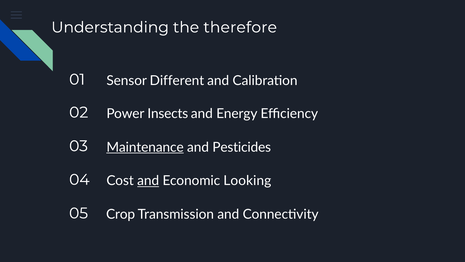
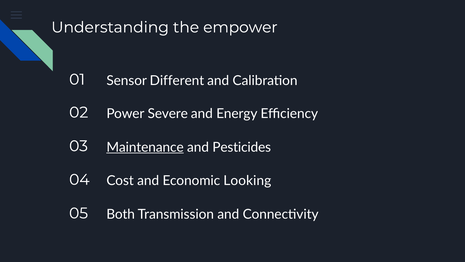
therefore: therefore -> empower (240, 27)
Insects: Insects -> Severe (168, 113)
and underline: present -> none (148, 181)
Crop: Crop -> Both (121, 214)
